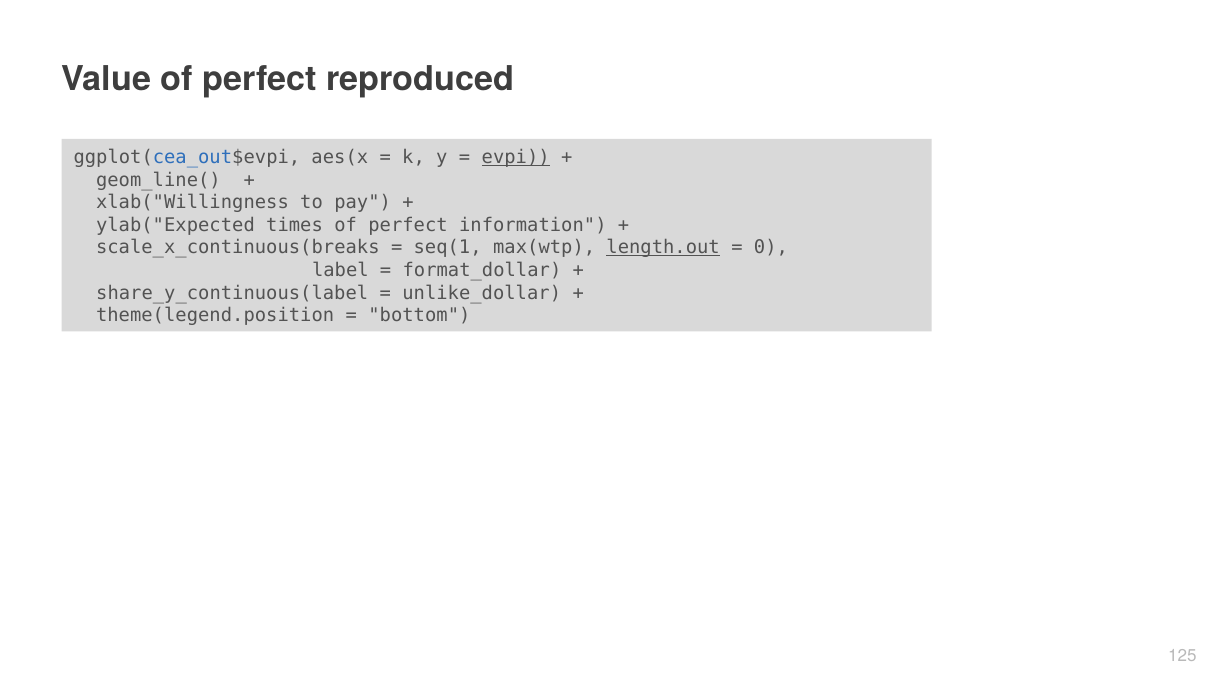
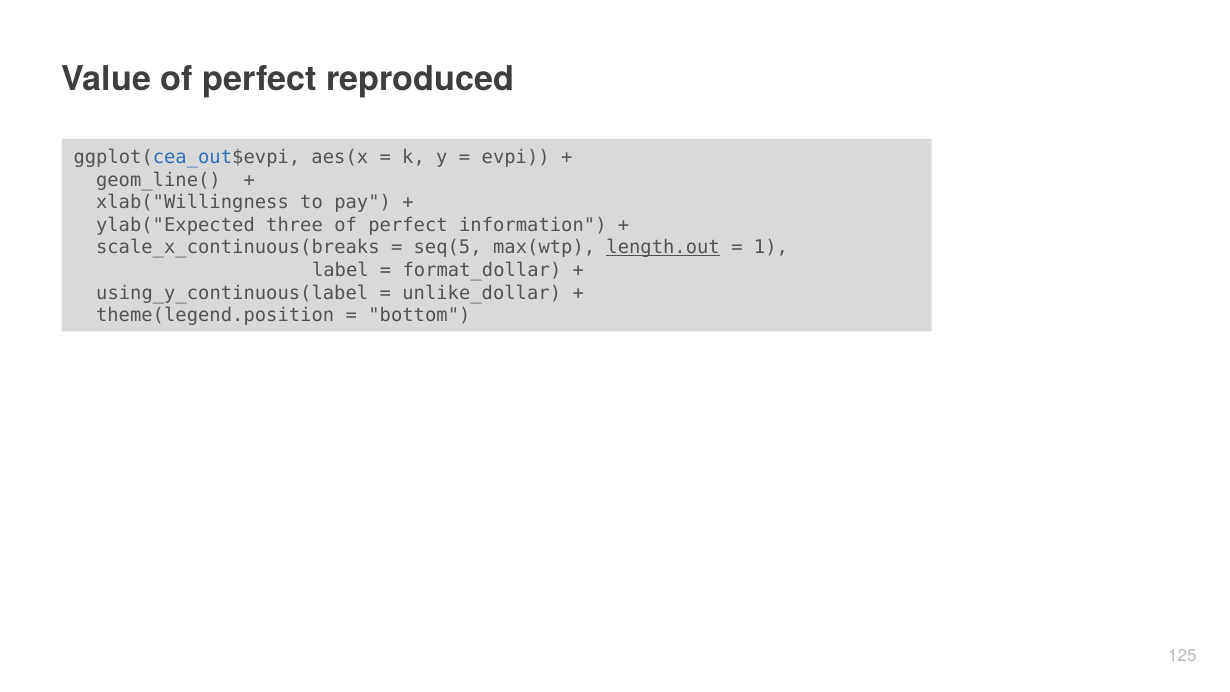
evpi underline: present -> none (516, 157)
times: times -> three (295, 225)
seq(1: seq(1 -> seq(5 (448, 248)
0: 0 -> 1 (771, 248)
share_y_continuous(label: share_y_continuous(label -> using_y_continuous(label (232, 293)
